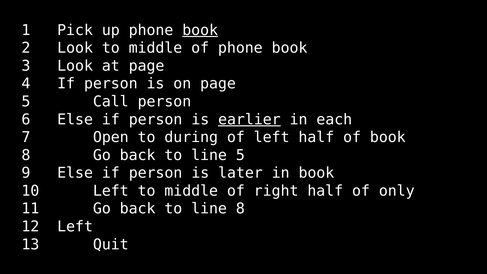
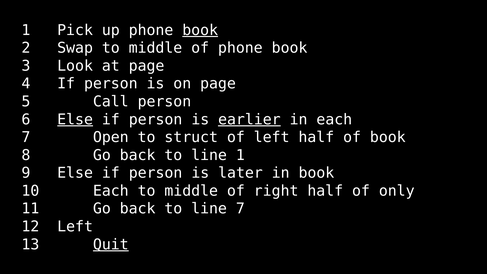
2 Look: Look -> Swap (75, 48)
Else underline: none -> present (75, 119)
during: during -> struct (191, 137)
line 5: 5 -> 1 (240, 155)
10 Left: Left -> Each (111, 191)
line 8: 8 -> 7 (240, 209)
Quit underline: none -> present (111, 244)
